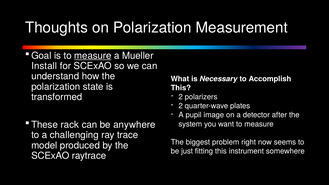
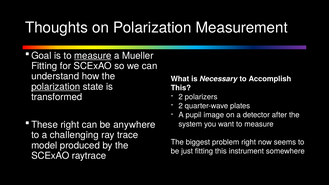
Install: Install -> Fitting (44, 66)
polarization underline: none -> present (56, 87)
These rack: rack -> right (70, 125)
